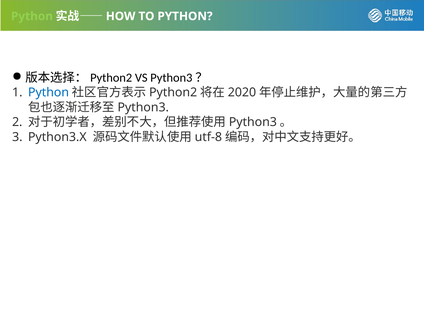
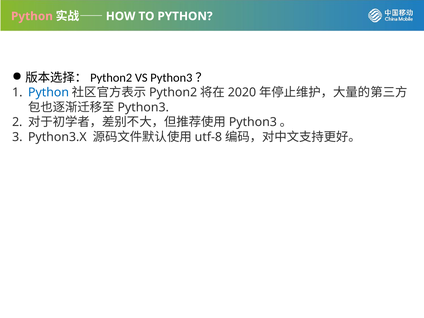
Python colour: light green -> pink (32, 16)
